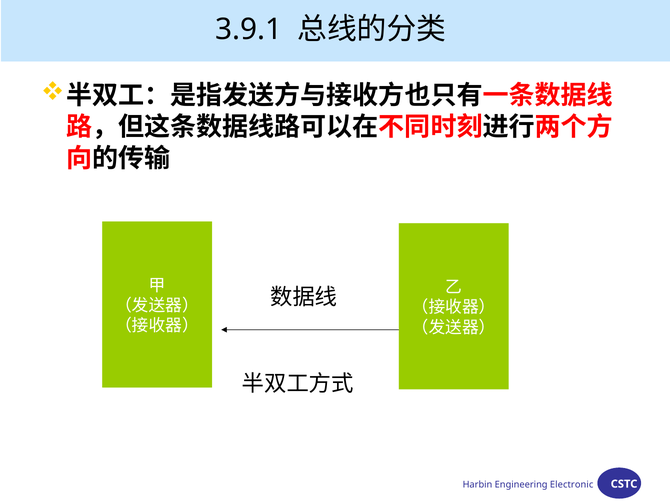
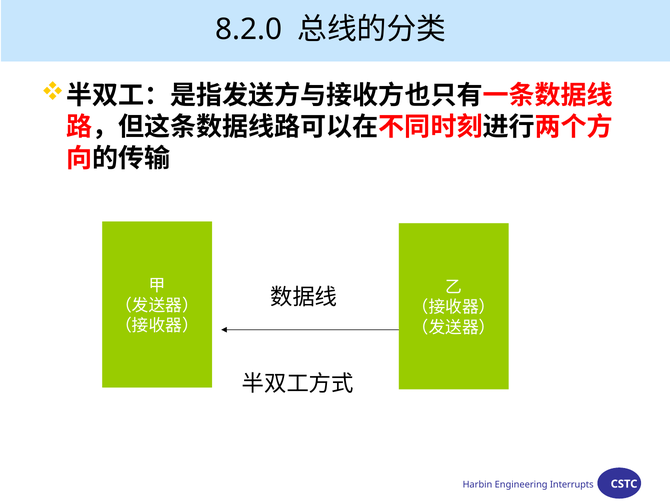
3.9.1: 3.9.1 -> 8.2.0 (249, 30)
Electronic: Electronic -> Interrupts (572, 484)
